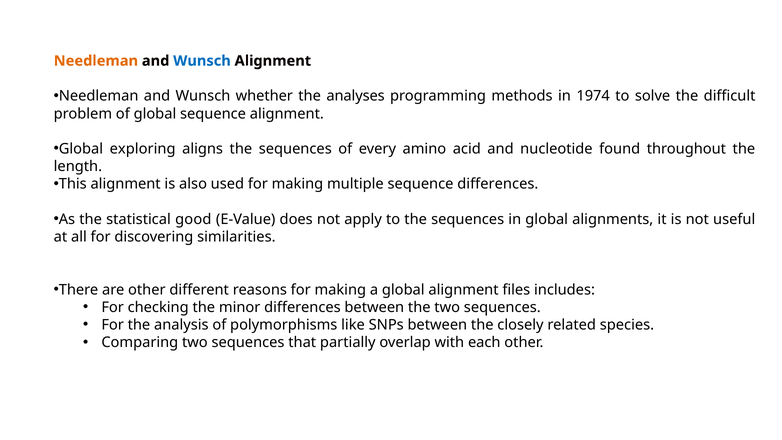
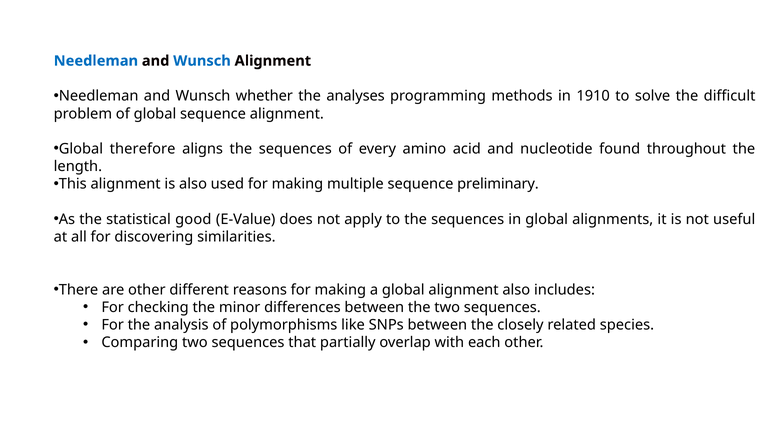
Needleman colour: orange -> blue (96, 61)
1974: 1974 -> 1910 (593, 96)
exploring: exploring -> therefore (143, 149)
sequence differences: differences -> preliminary (498, 184)
alignment files: files -> also (516, 290)
